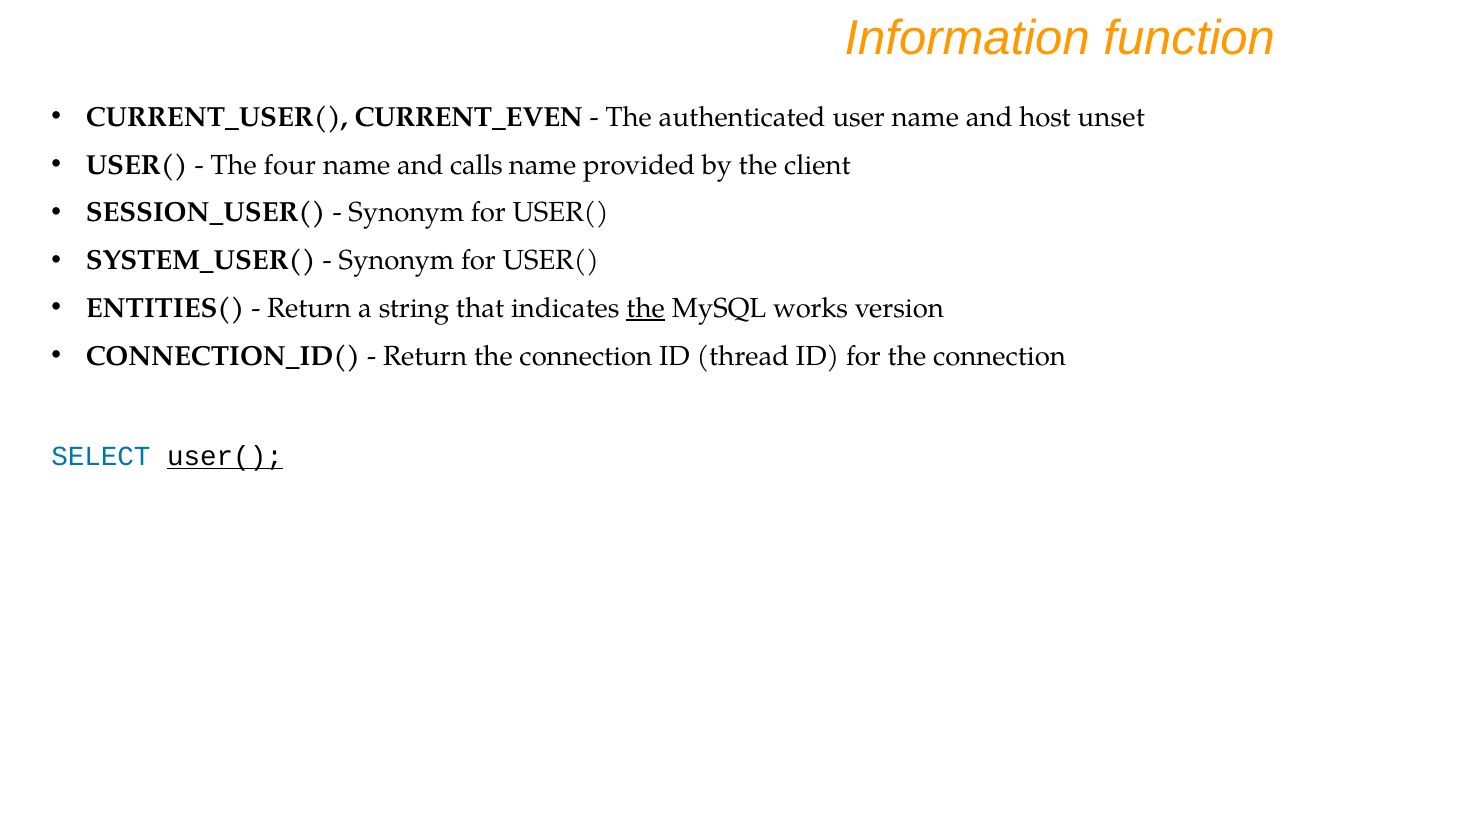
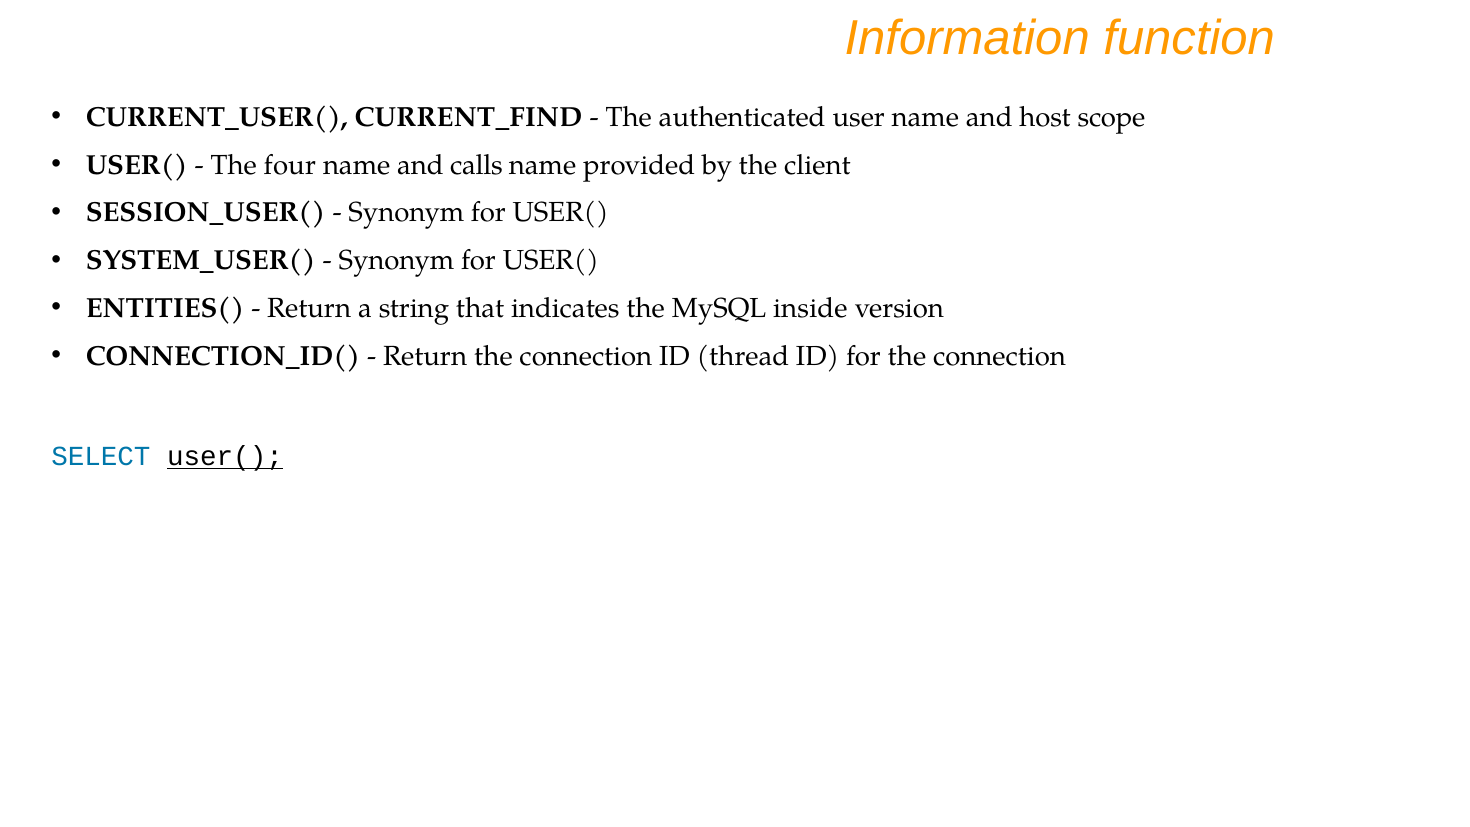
CURRENT_EVEN: CURRENT_EVEN -> CURRENT_FIND (468, 117)
unset: unset -> scope (1111, 117)
the underline: present -> none (646, 308)
works: works -> inside (810, 308)
